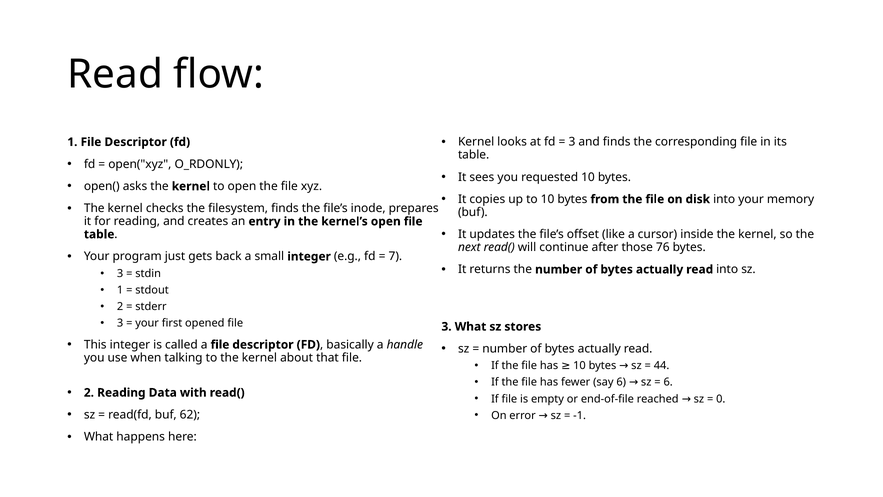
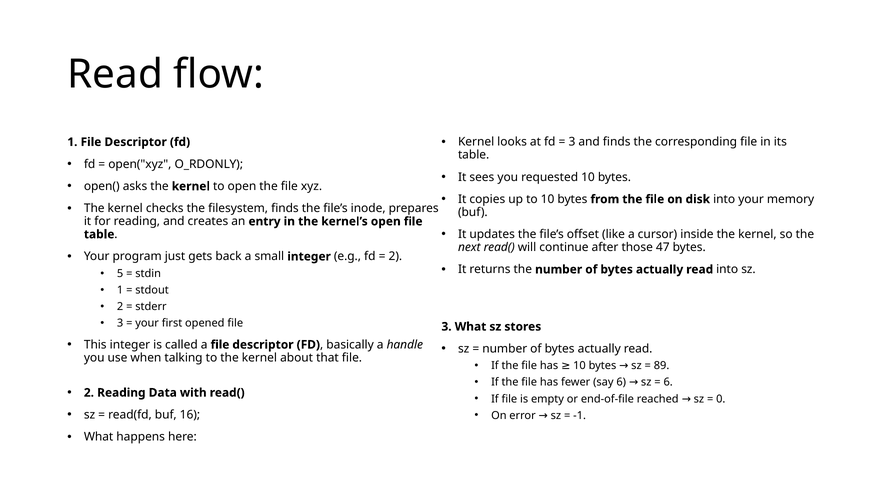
76: 76 -> 47 (663, 247)
7: 7 -> 2 (395, 256)
3: 3 -> 5 (120, 273)
44: 44 -> 89 (662, 366)
62: 62 -> 16 (190, 415)
